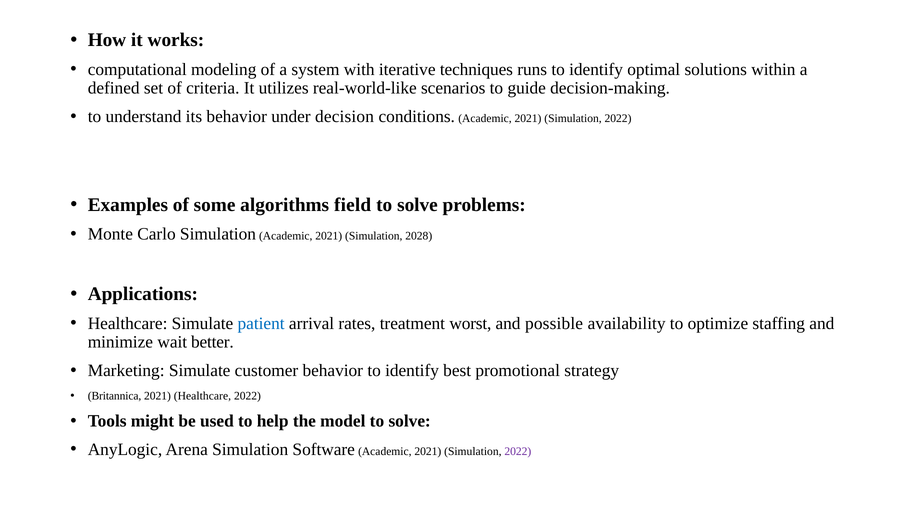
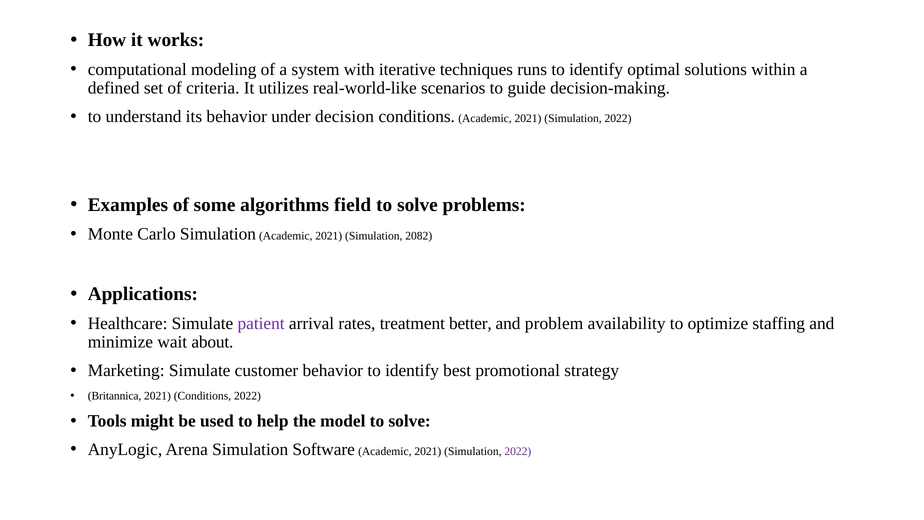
2028: 2028 -> 2082 (419, 236)
patient colour: blue -> purple (261, 323)
worst: worst -> better (470, 323)
possible: possible -> problem (554, 323)
better: better -> about (212, 342)
2021 Healthcare: Healthcare -> Conditions (202, 396)
